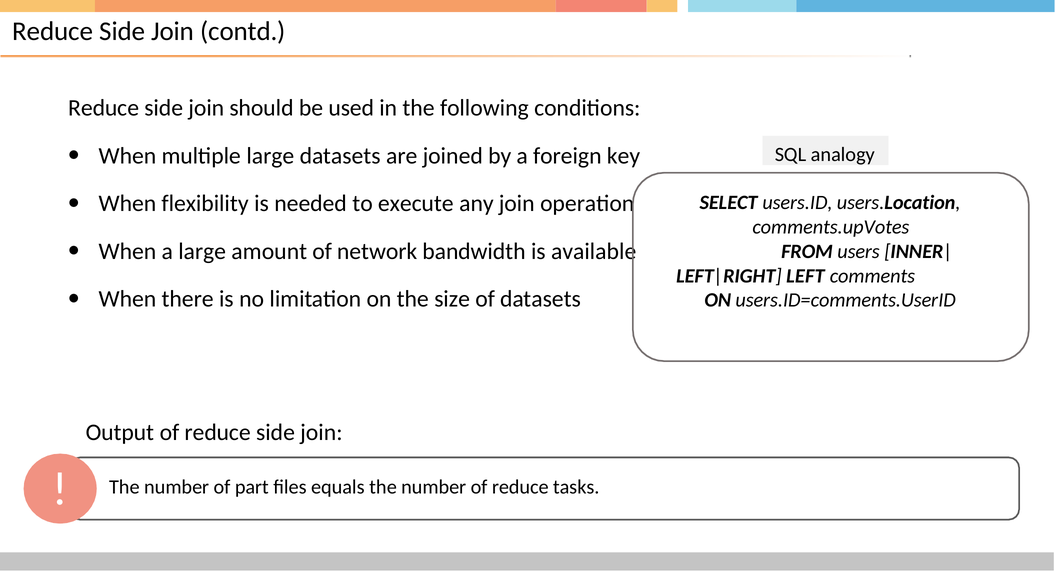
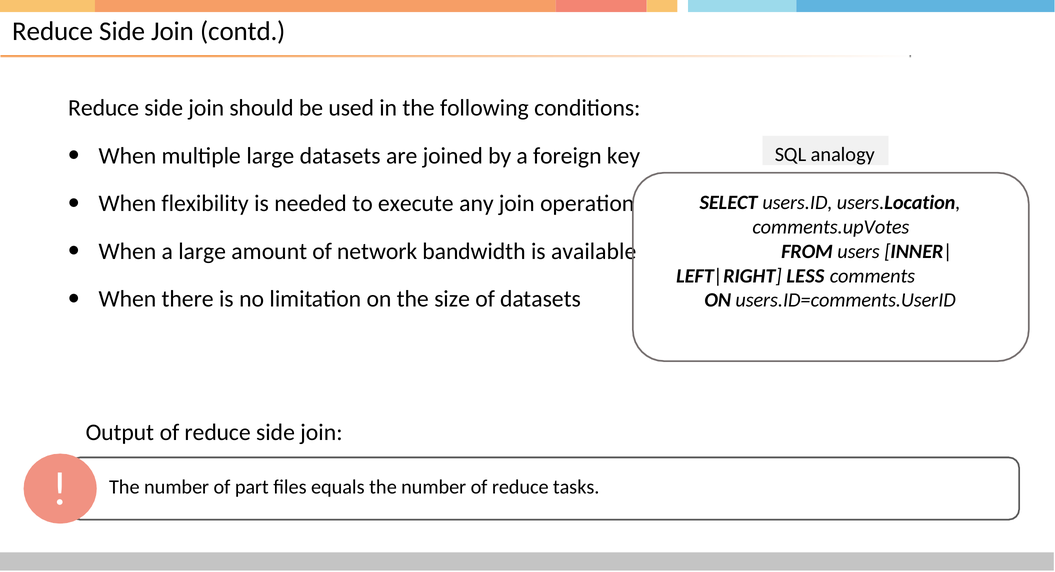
LEFT: LEFT -> LESS (805, 276)
